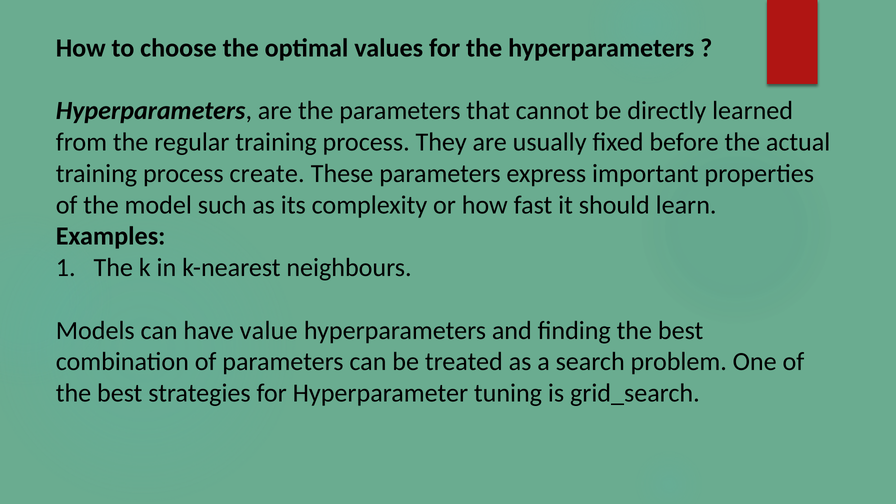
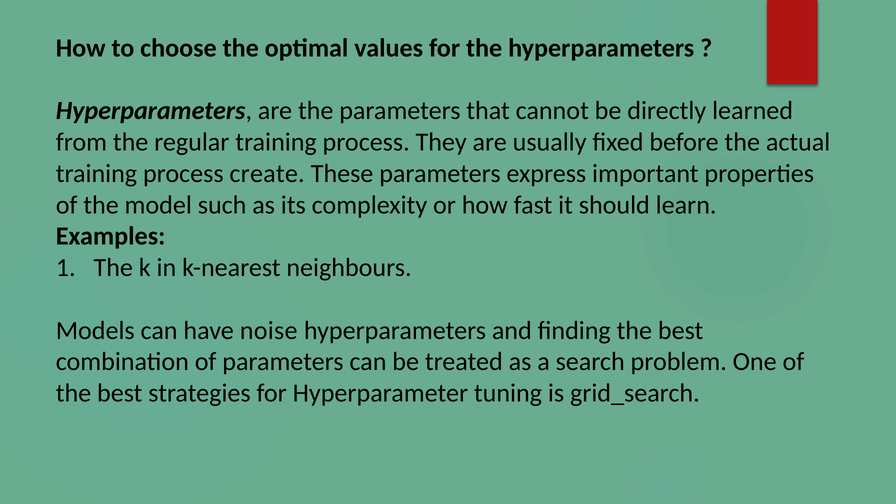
value: value -> noise (269, 330)
